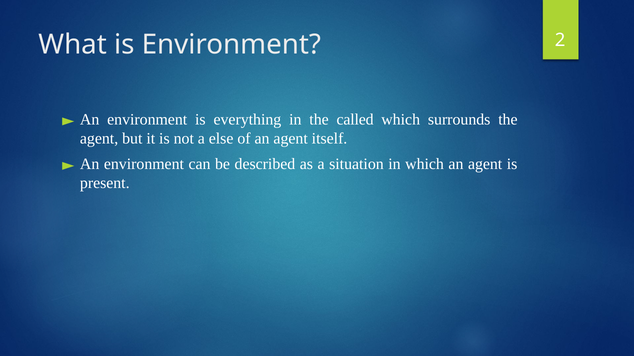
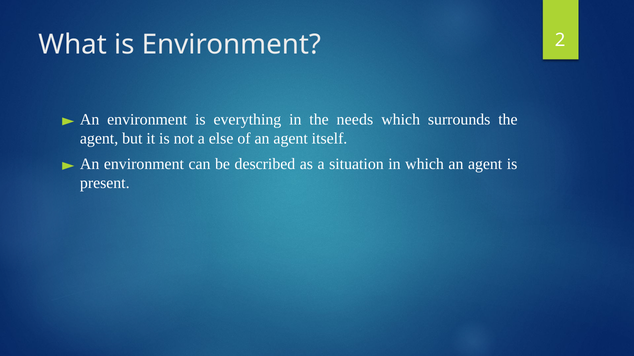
called: called -> needs (355, 120)
